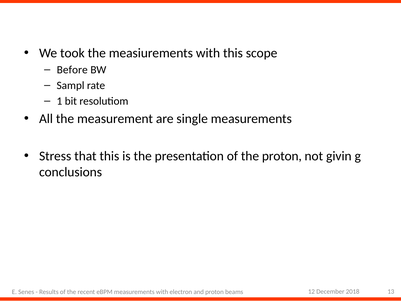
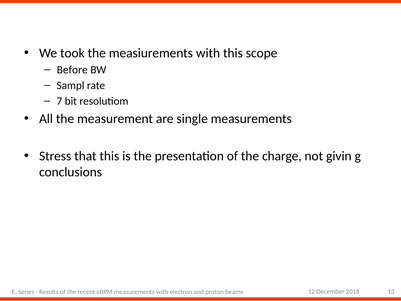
1: 1 -> 7 (59, 101)
the proton: proton -> charge (282, 156)
